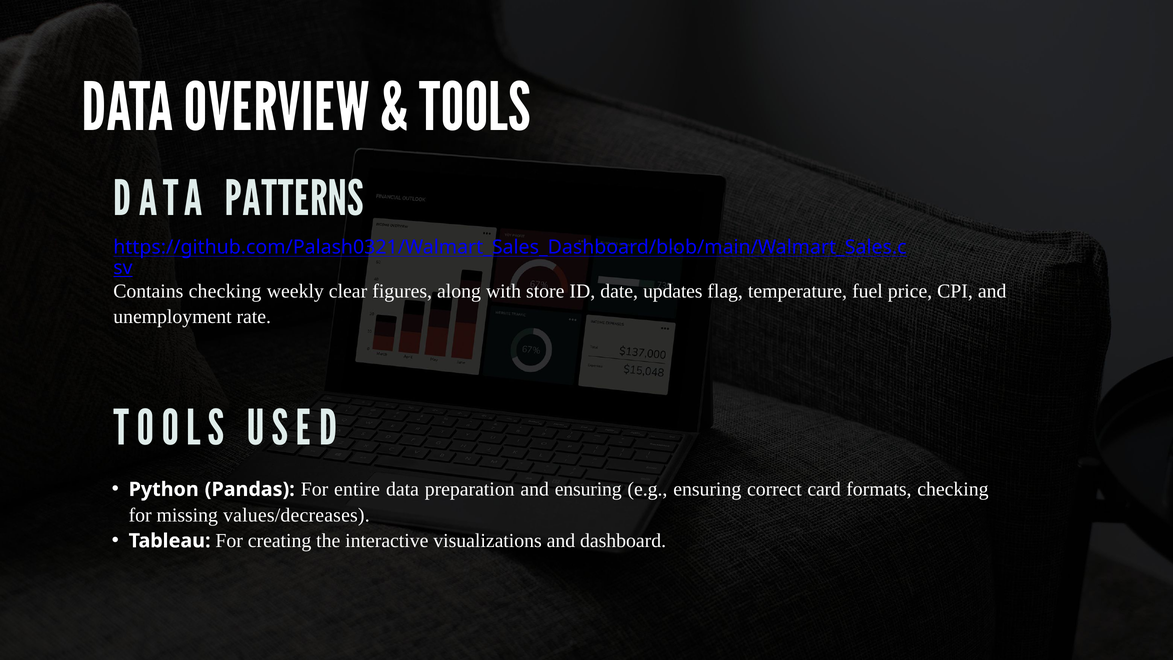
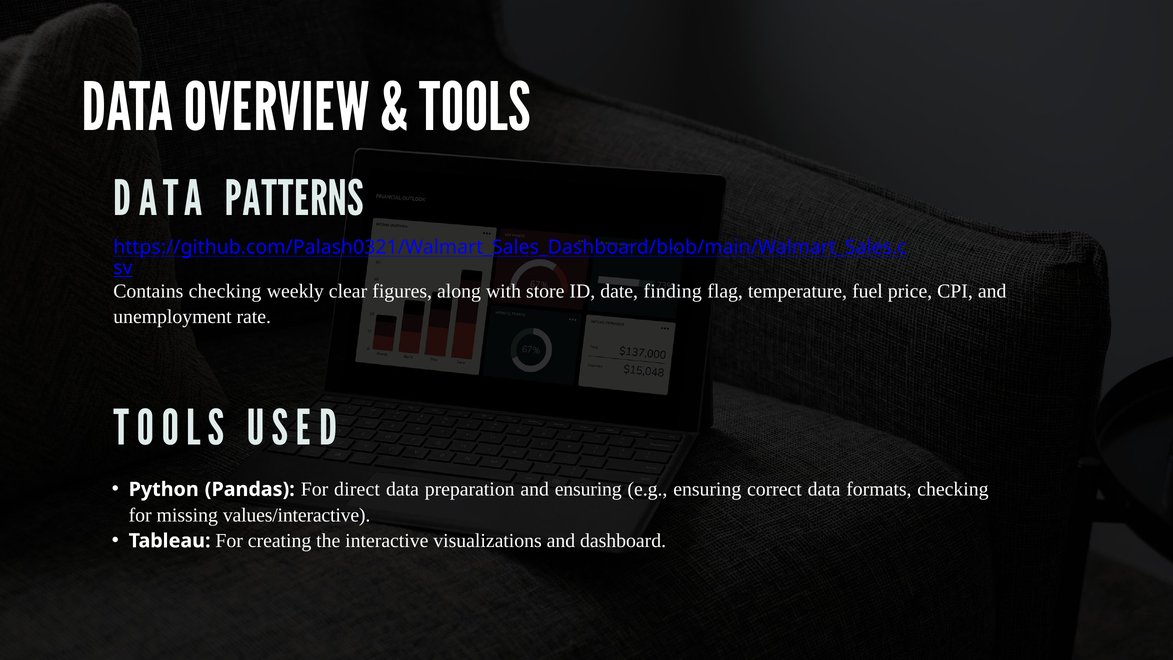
updates: updates -> finding (673, 291)
entire: entire -> direct (357, 489)
correct card: card -> data (824, 489)
values/decreases: values/decreases -> values/interactive (297, 515)
